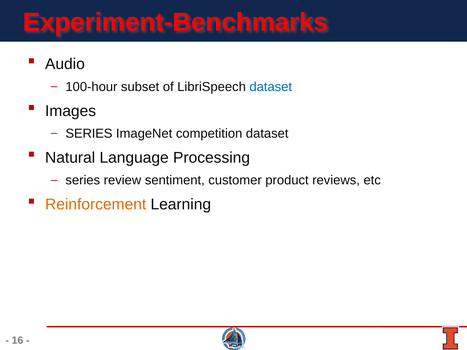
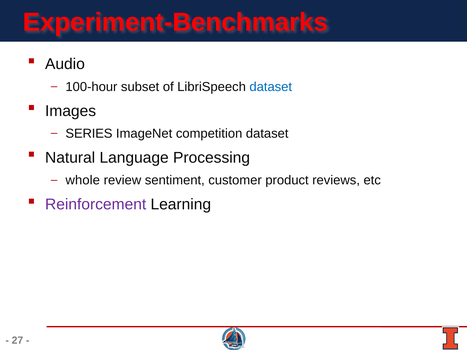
series: series -> whole (83, 180)
Reinforcement colour: orange -> purple (96, 205)
16: 16 -> 27 (17, 341)
